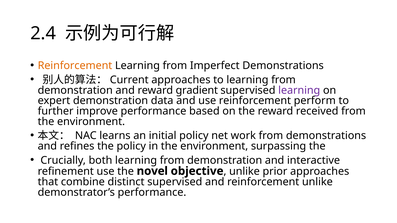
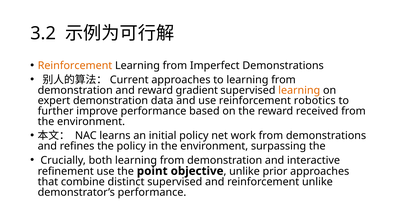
2.4: 2.4 -> 3.2 (43, 33)
learning colour: purple -> orange (299, 90)
perform: perform -> robotics (315, 101)
novel: novel -> point (152, 171)
